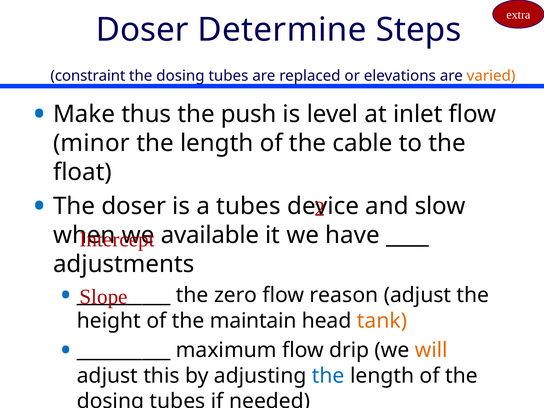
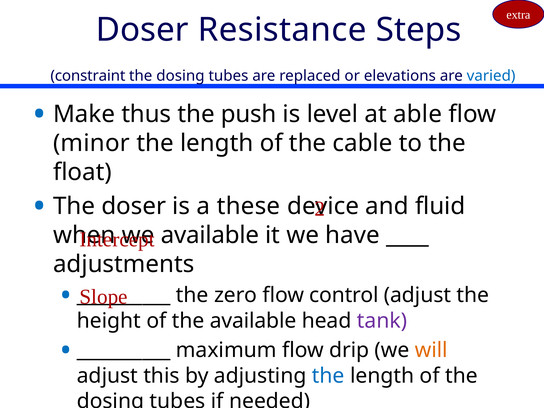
Determine: Determine -> Resistance (282, 30)
varied colour: orange -> blue (491, 76)
inlet: inlet -> able (418, 114)
a tubes: tubes -> these (248, 206)
slow: slow -> fluid (440, 206)
reason: reason -> control (344, 295)
the maintain: maintain -> available (253, 321)
tank colour: orange -> purple (382, 321)
